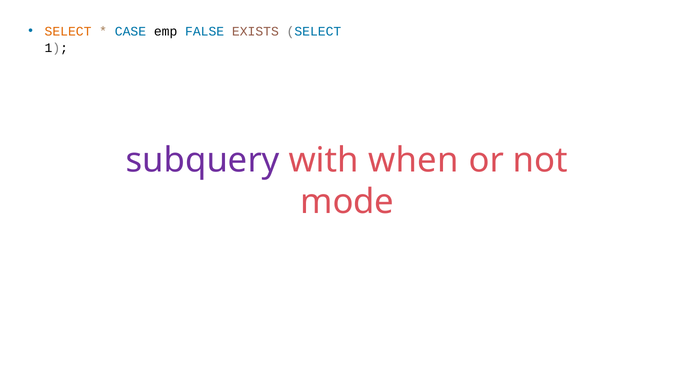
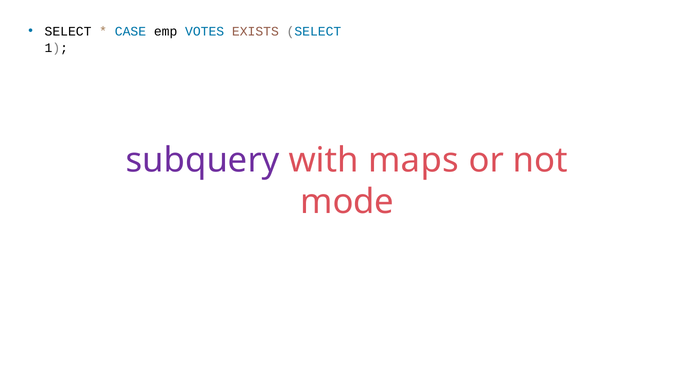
SELECT colour: orange -> black (68, 31)
FALSE: FALSE -> VOTES (205, 31)
when: when -> maps (413, 160)
